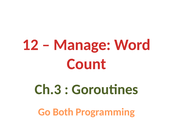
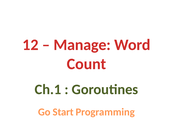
Ch.3: Ch.3 -> Ch.1 (48, 89)
Both: Both -> Start (63, 112)
